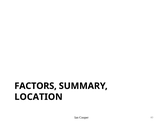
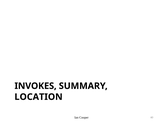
FACTORS: FACTORS -> INVOKES (36, 85)
